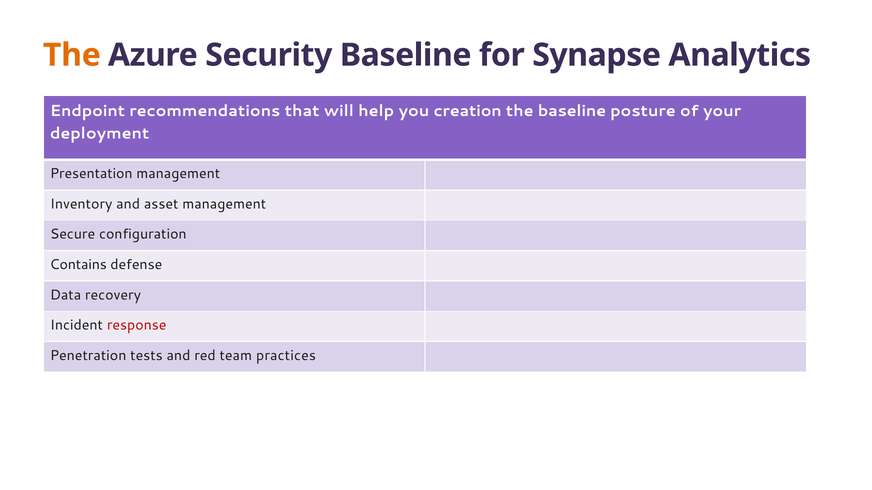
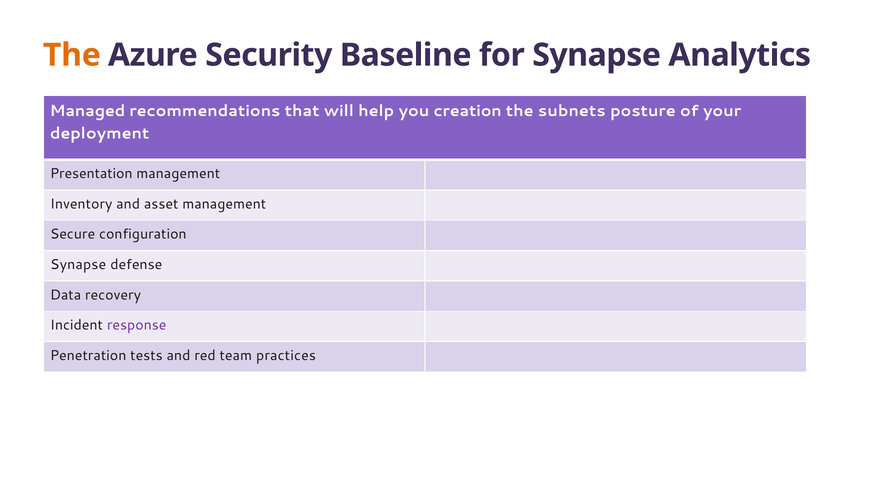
Endpoint: Endpoint -> Managed (87, 111)
the baseline: baseline -> subnets (572, 111)
Contains: Contains -> Synapse (78, 265)
response colour: red -> purple (137, 325)
